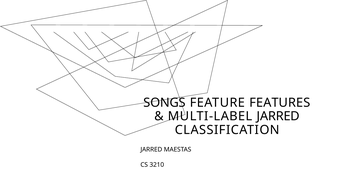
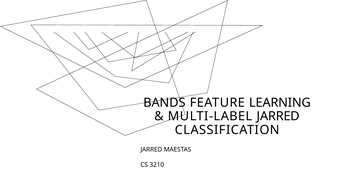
SONGS: SONGS -> BANDS (164, 103)
FEATURES: FEATURES -> LEARNING (280, 103)
